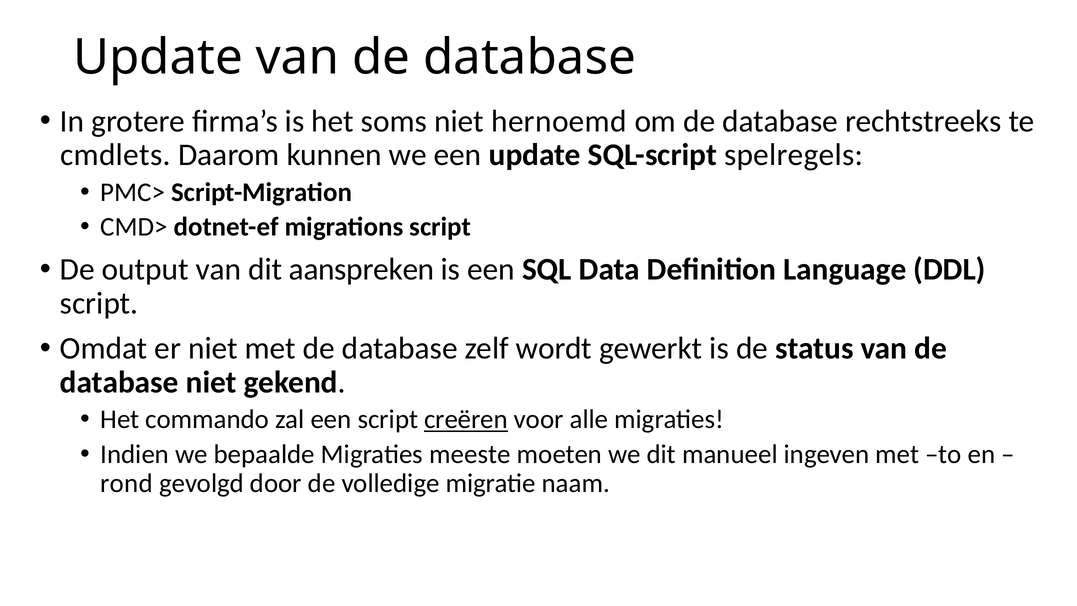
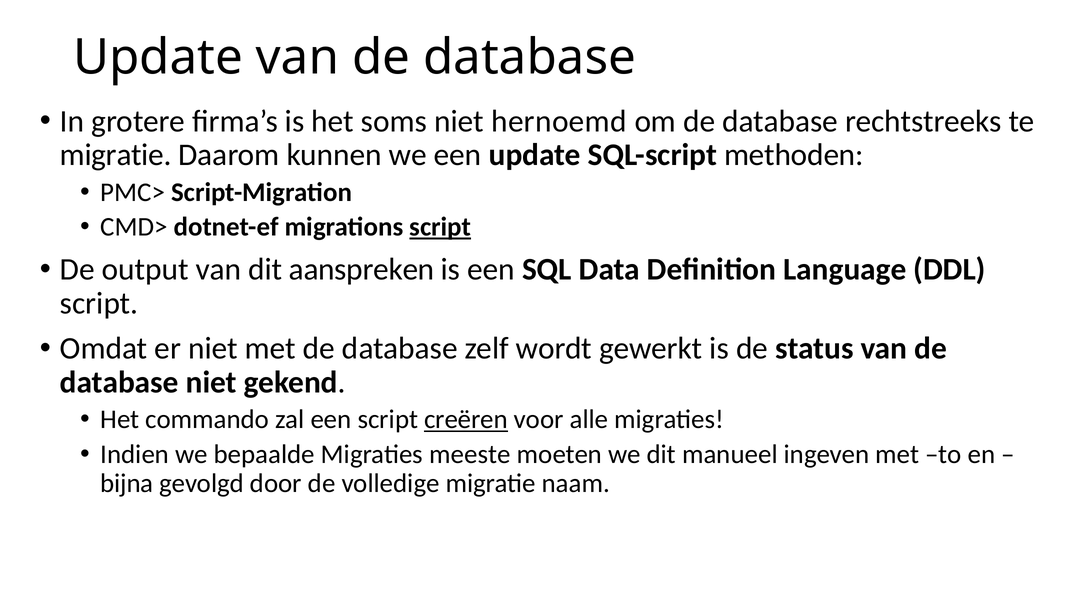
cmdlets: cmdlets -> migratie (116, 155)
spelregels: spelregels -> methoden (794, 155)
script underline: none -> present (440, 227)
rond: rond -> bijna (127, 483)
